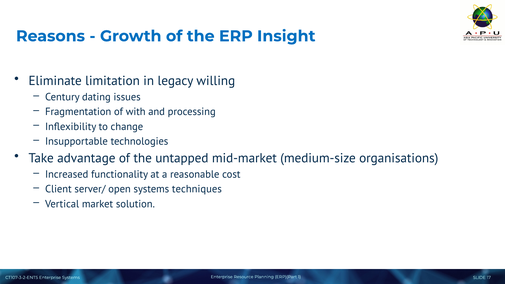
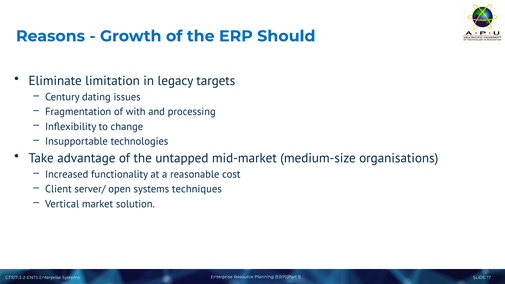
Insight: Insight -> Should (286, 36)
willing: willing -> targets (216, 81)
